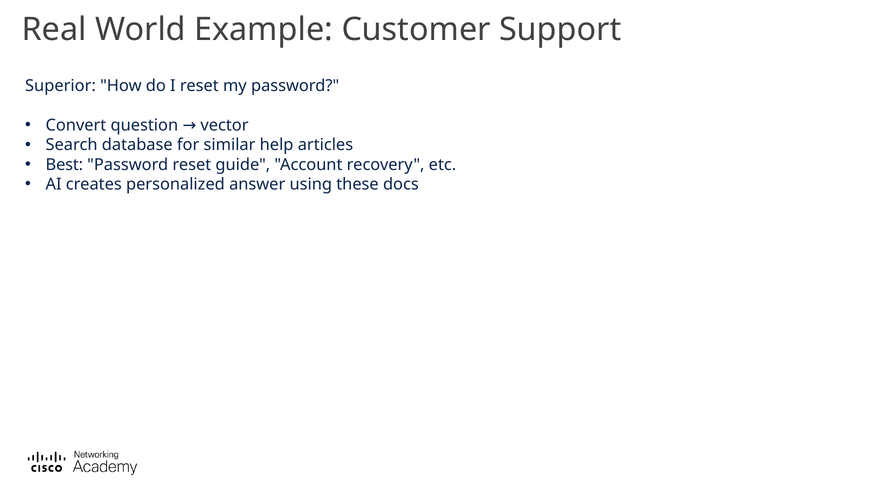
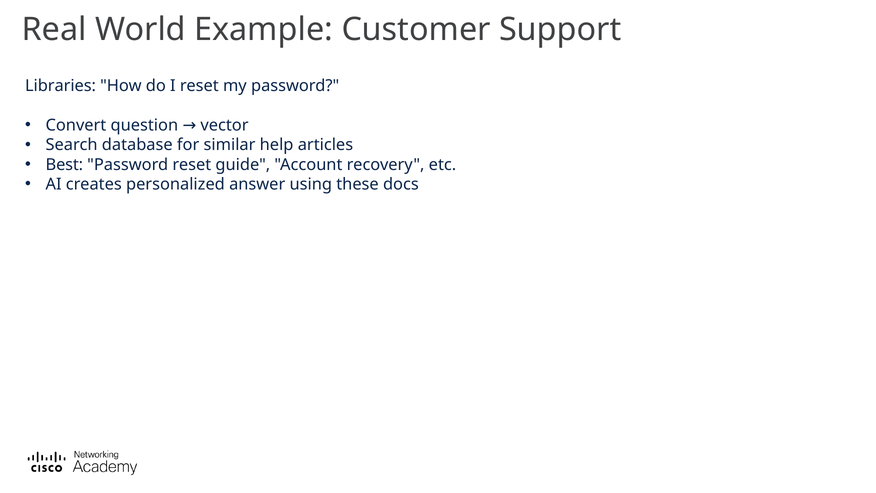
Superior: Superior -> Libraries (61, 86)
